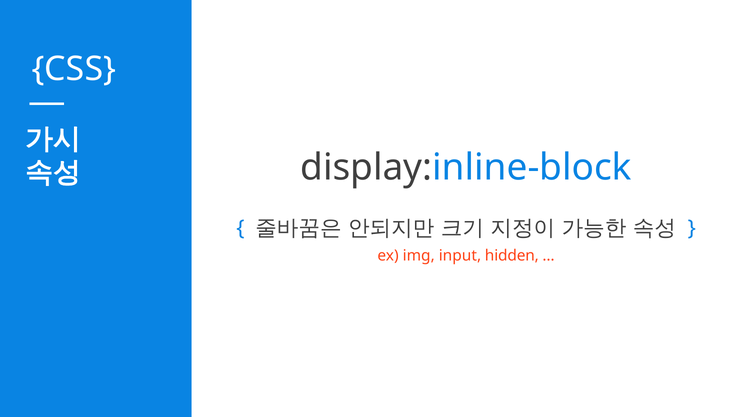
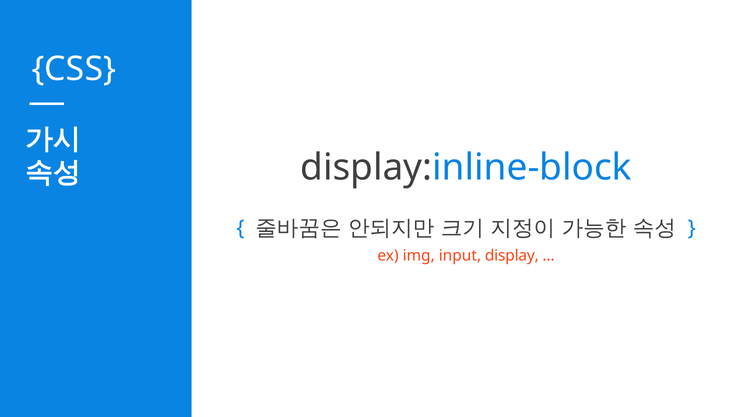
hidden: hidden -> display (512, 256)
